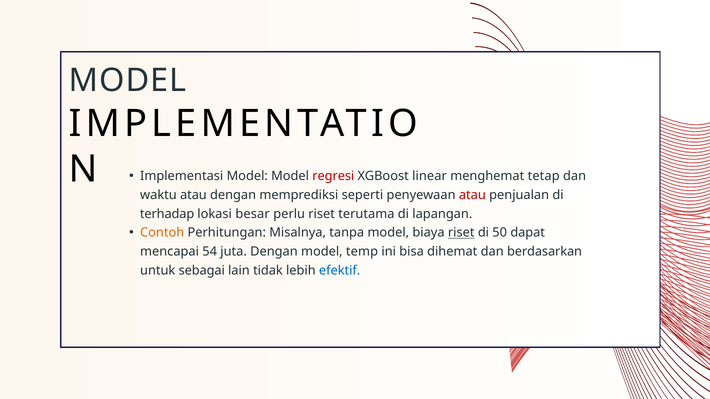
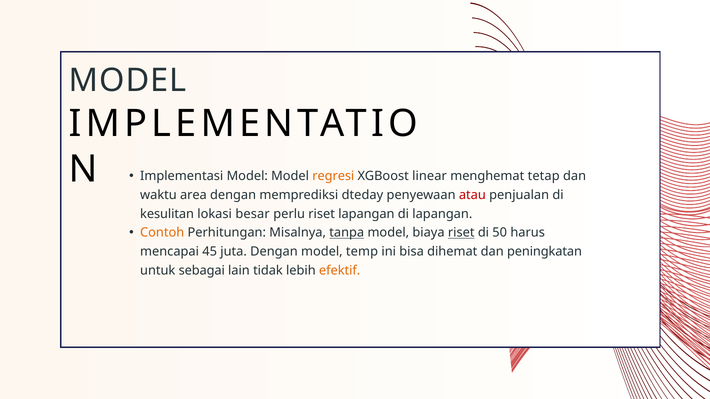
regresi colour: red -> orange (333, 176)
waktu atau: atau -> area (193, 195)
seperti: seperti -> dteday (362, 195)
terhadap: terhadap -> kesulitan (167, 214)
riset terutama: terutama -> lapangan (366, 214)
tanpa underline: none -> present (347, 233)
dapat: dapat -> harus (528, 233)
54: 54 -> 45 (210, 252)
berdasarkan: berdasarkan -> peningkatan (545, 252)
efektif colour: blue -> orange (340, 271)
